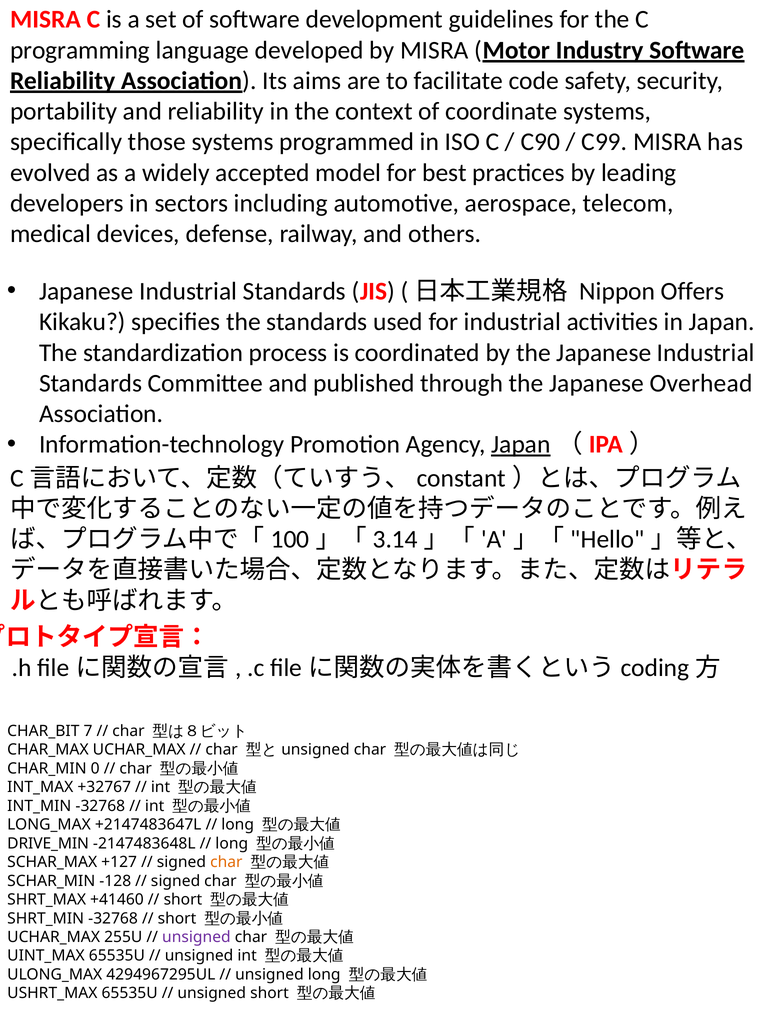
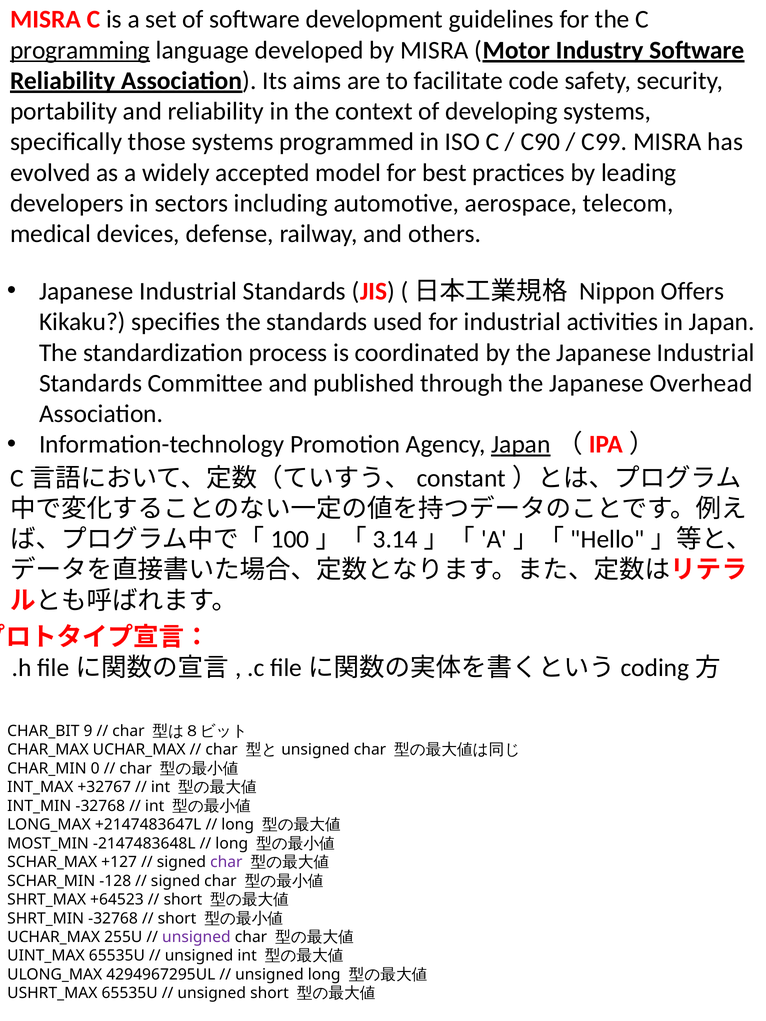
programming underline: none -> present (80, 50)
coordinate: coordinate -> developing (501, 111)
7: 7 -> 9 (88, 731)
DRIVE_MIN: DRIVE_MIN -> MOST_MIN (48, 844)
char colour: orange -> purple (226, 862)
+41460: +41460 -> +64523 (117, 900)
